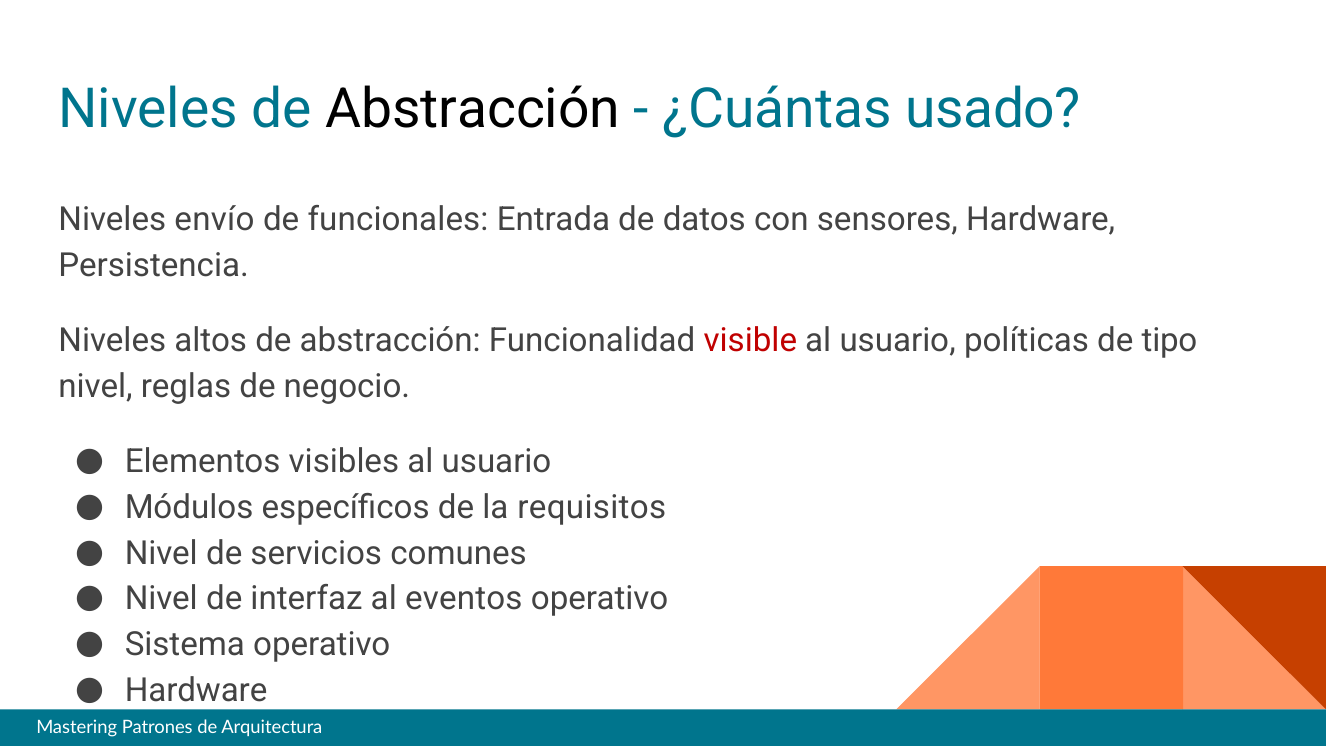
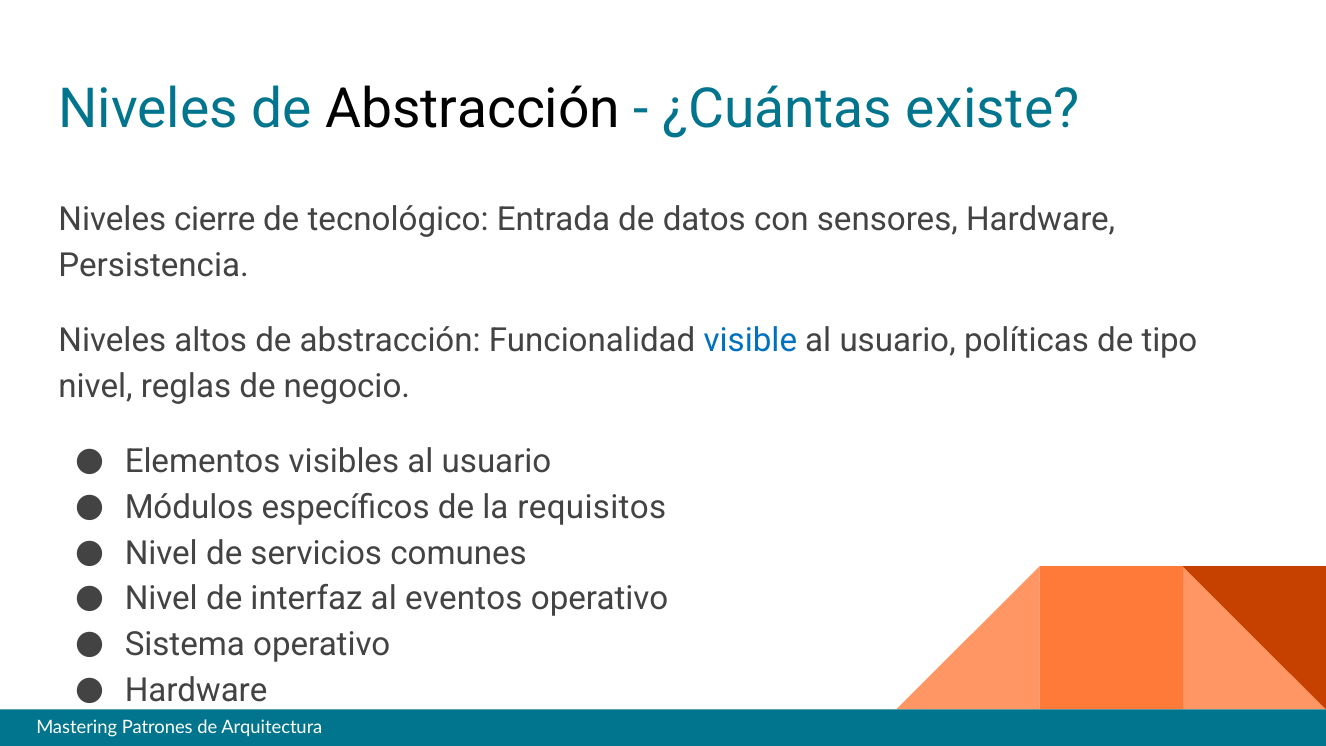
usado: usado -> existe (993, 110)
envío: envío -> cierre (215, 220)
funcionales: funcionales -> tecnológico (398, 220)
visible colour: red -> blue (750, 341)
